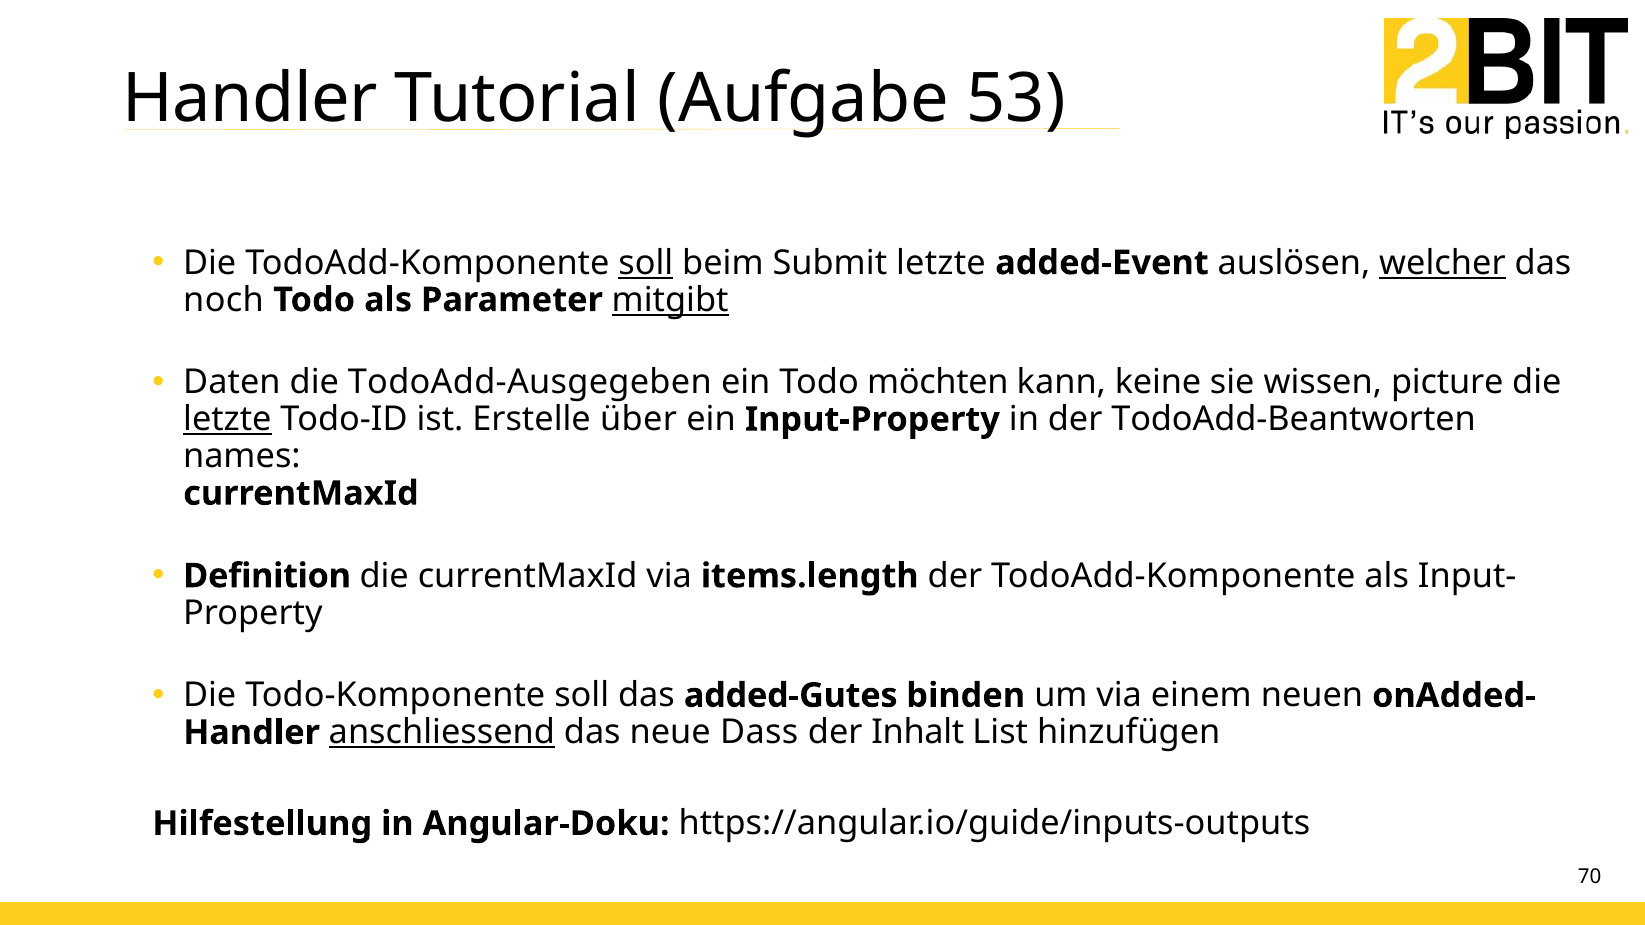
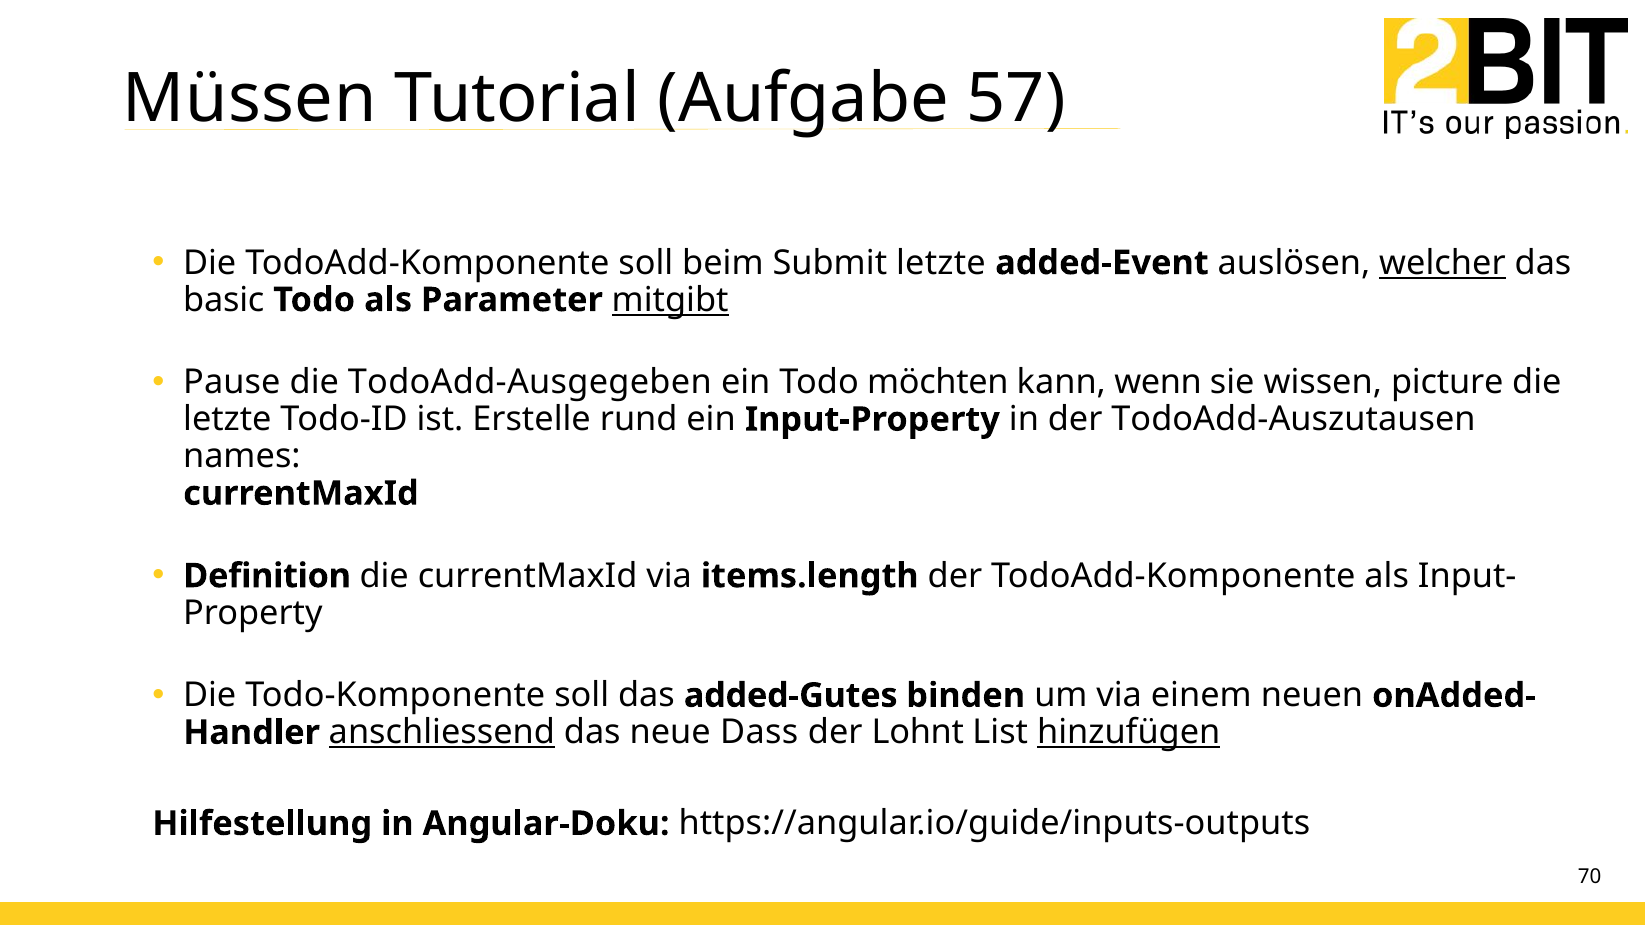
Handler: Handler -> Müssen (249, 99)
53: 53 -> 57 (1016, 99)
soll underline: present -> none (646, 263)
noch: noch -> basic (224, 300)
Daten: Daten -> Pause (232, 383)
keine: keine -> wenn (1158, 383)
letzte underline: present -> none (227, 420)
über: über -> rund (639, 420)
TodoAdd-Beantworten: TodoAdd-Beantworten -> TodoAdd-Auszutausen (1293, 420)
Inhalt: Inhalt -> Lohnt (918, 733)
hinzufügen underline: none -> present (1129, 733)
